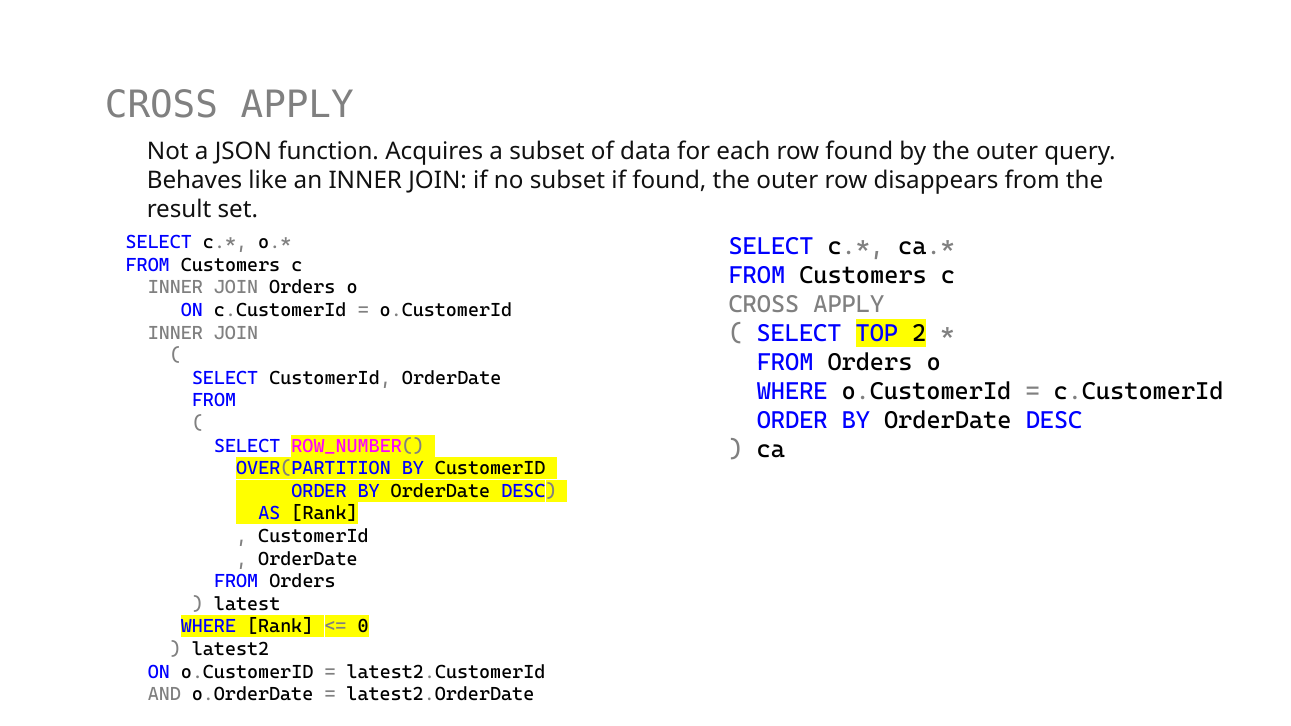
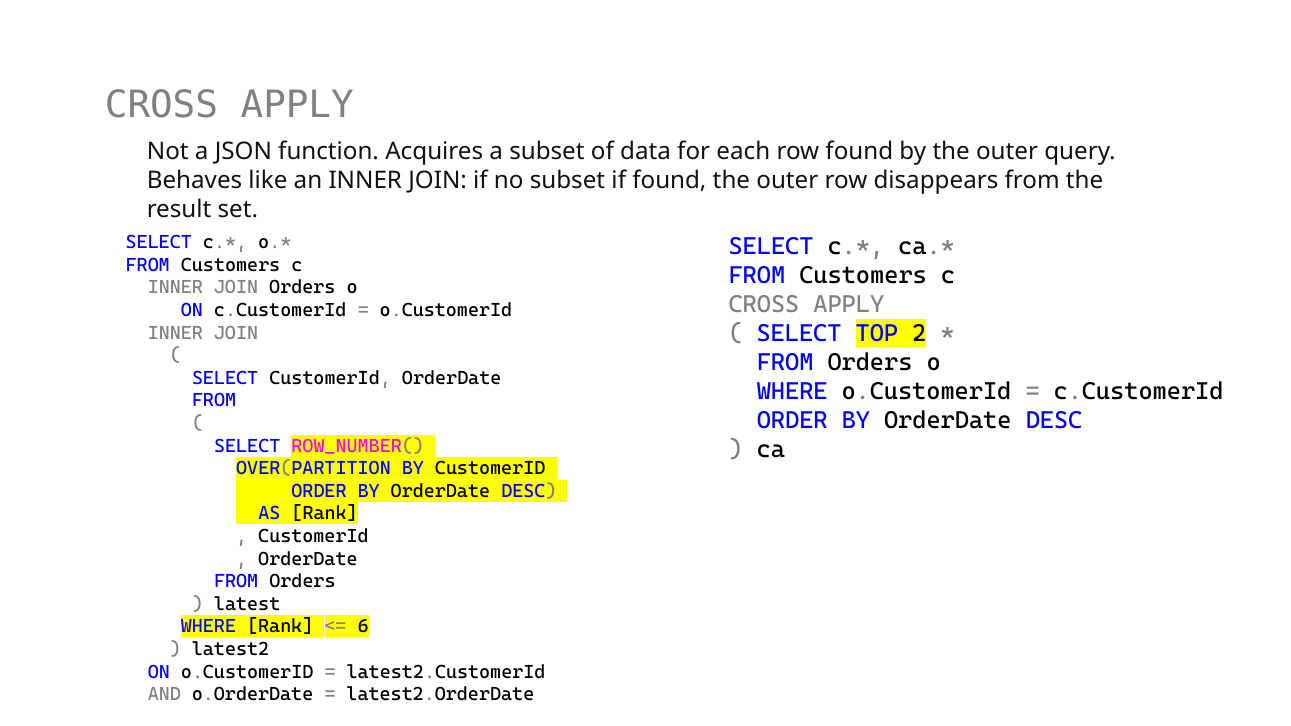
0: 0 -> 6 (363, 627)
